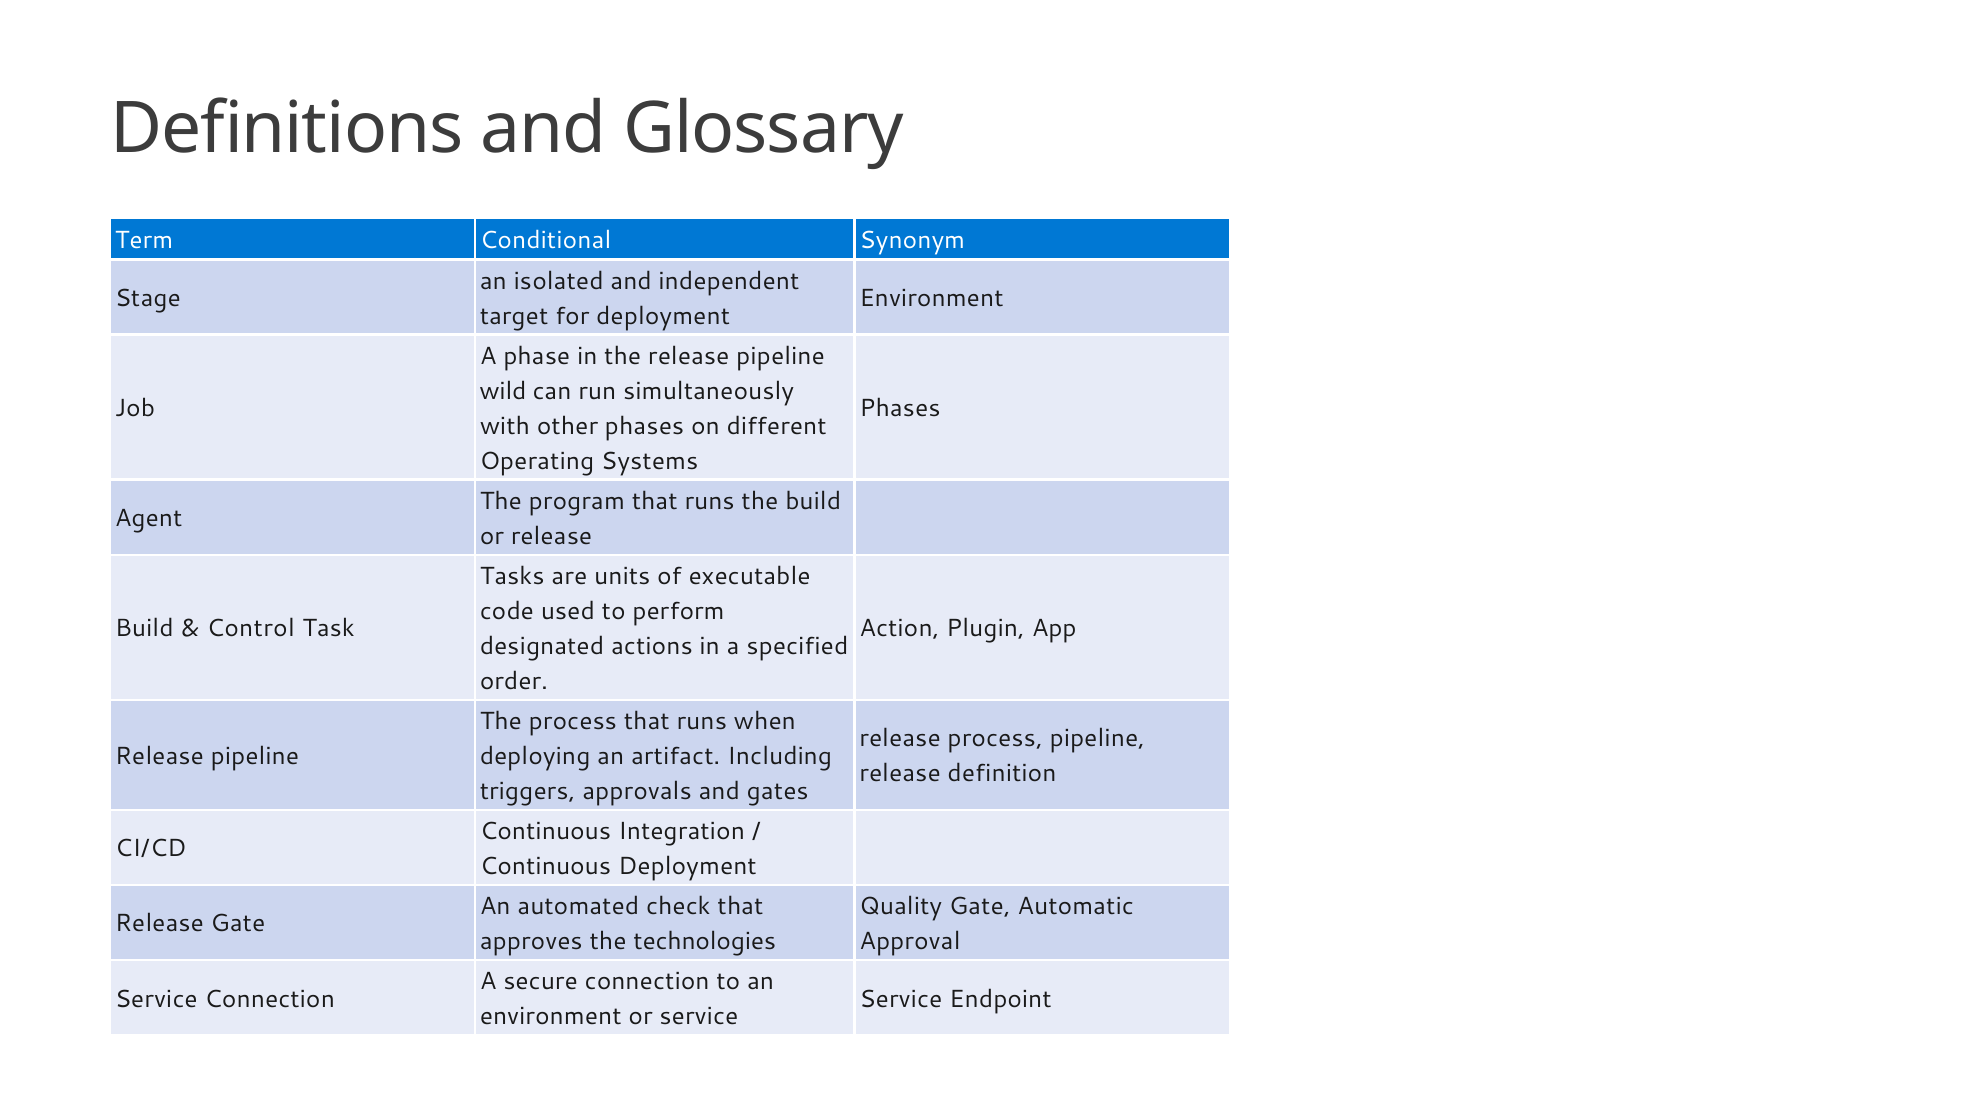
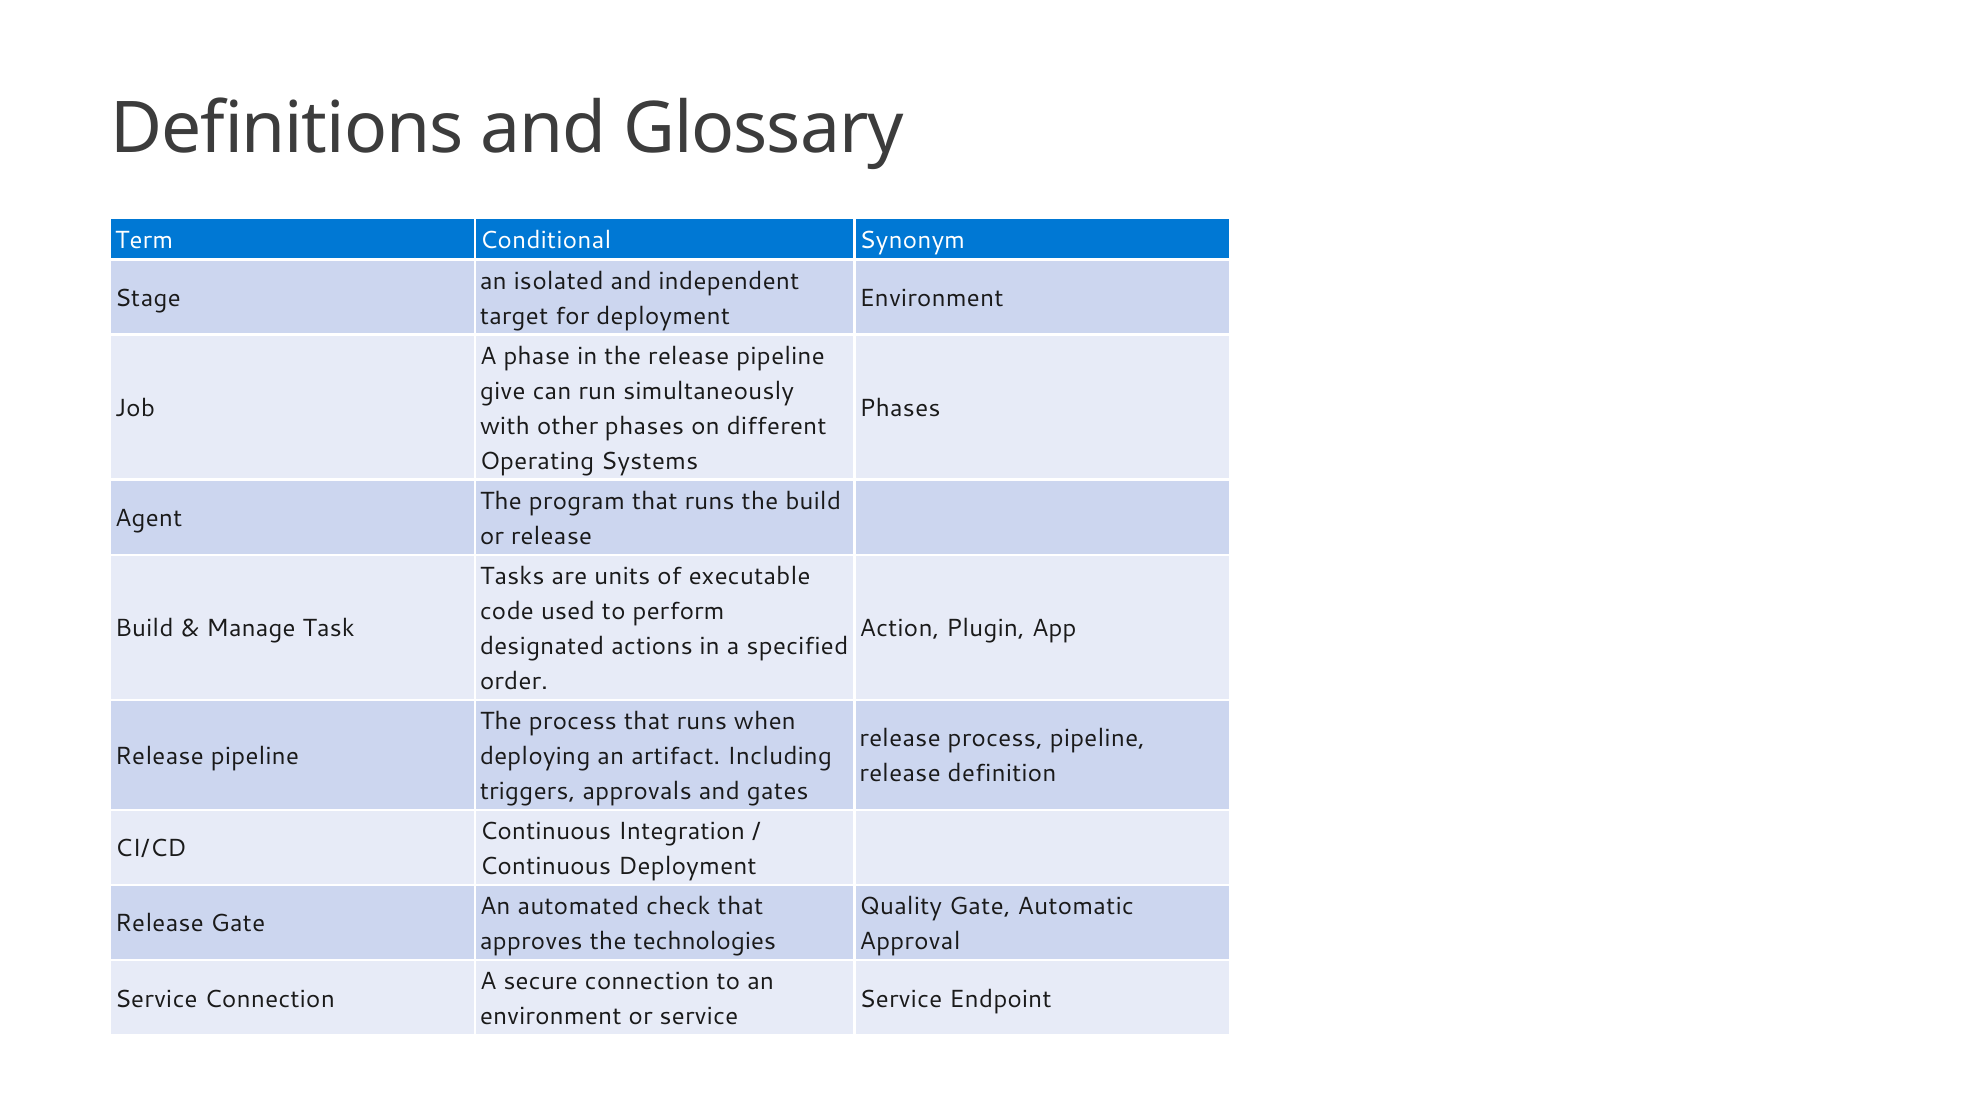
wild: wild -> give (503, 391)
Control: Control -> Manage (251, 628)
